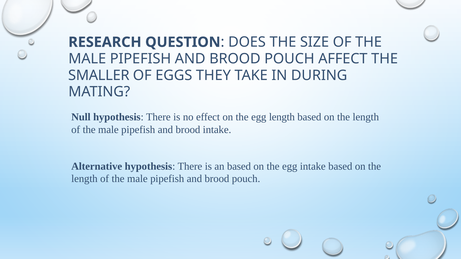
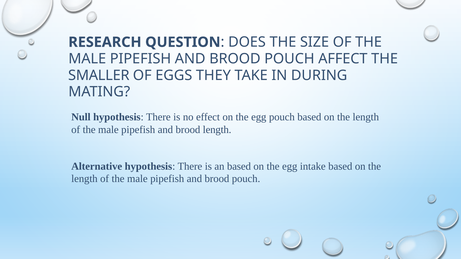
egg length: length -> pouch (282, 117)
brood intake: intake -> length (217, 130)
